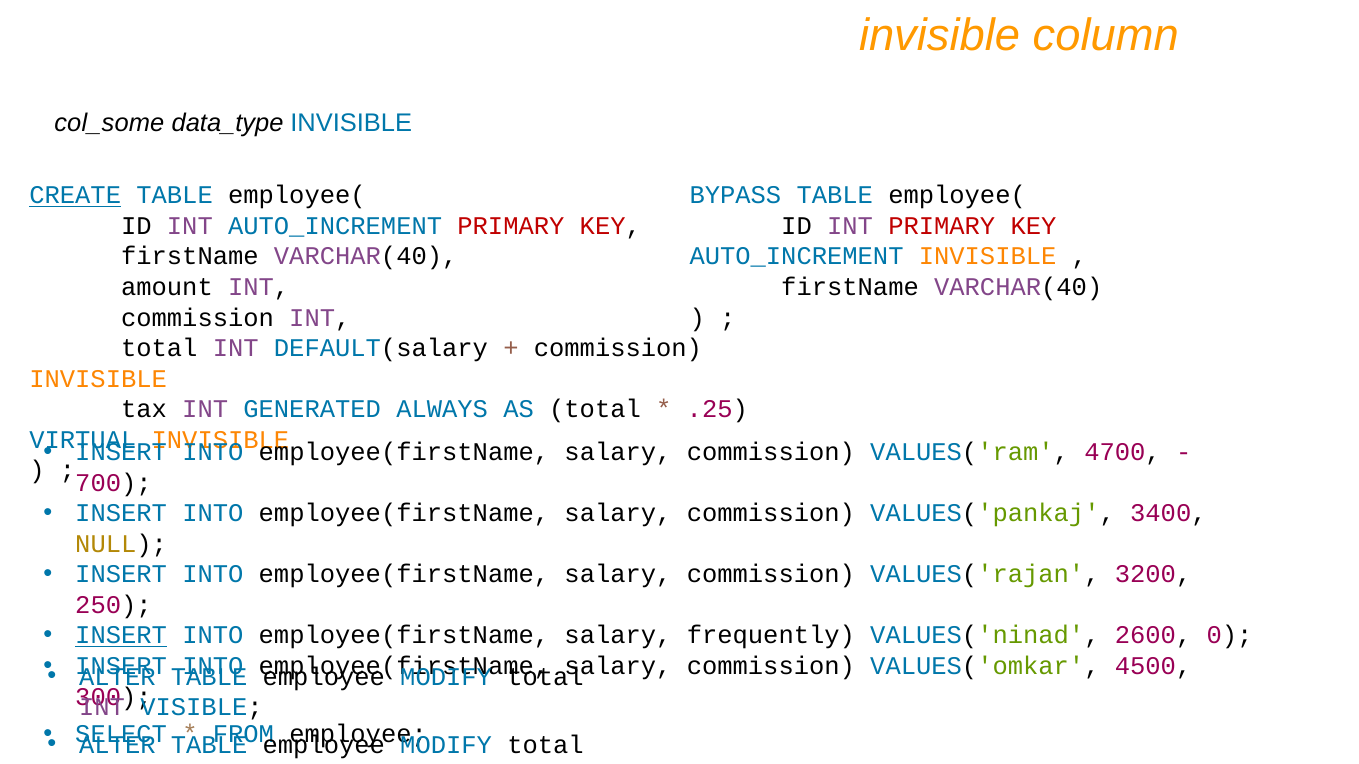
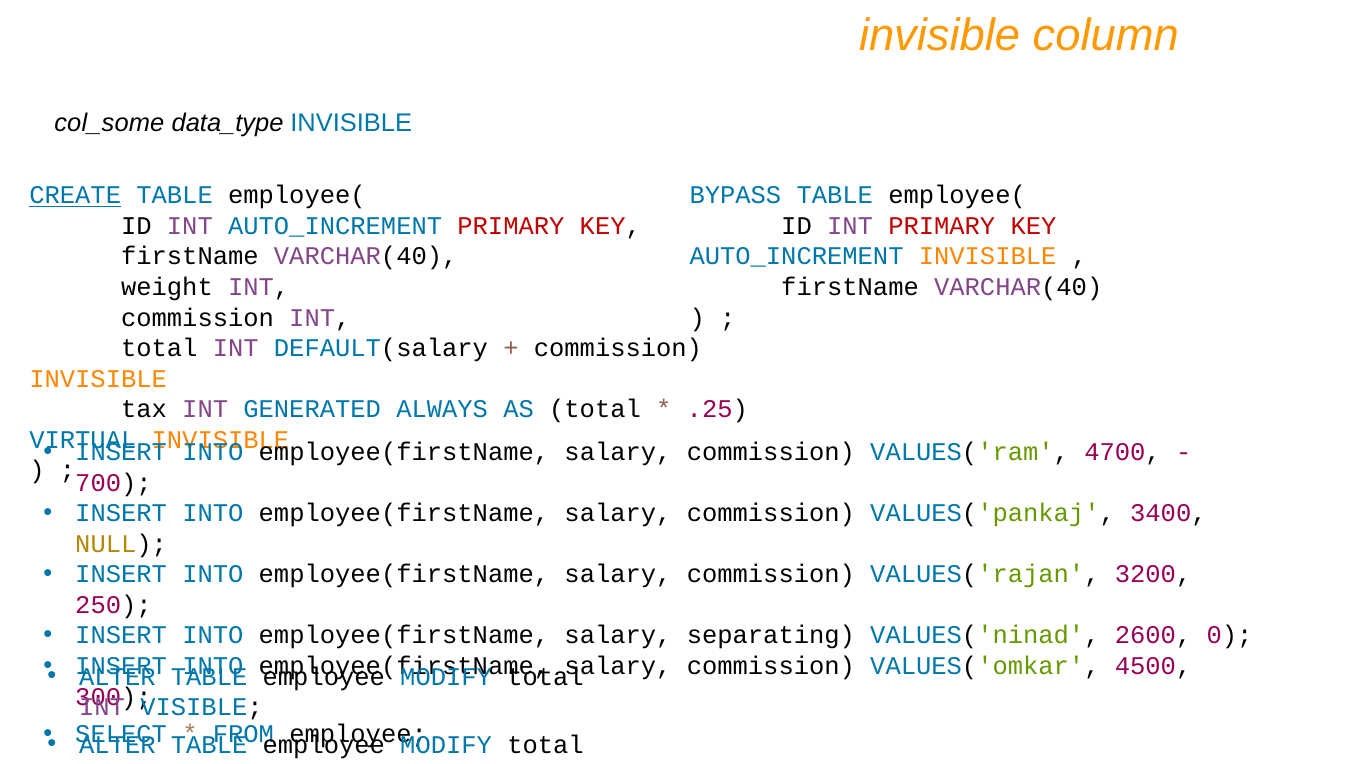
amount: amount -> weight (167, 287)
INSERT underline: present -> none (121, 636)
frequently: frequently -> separating (771, 636)
